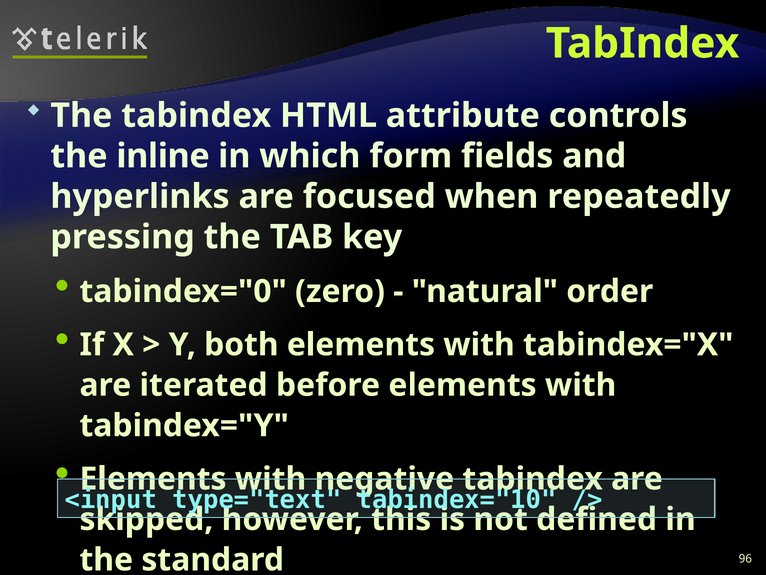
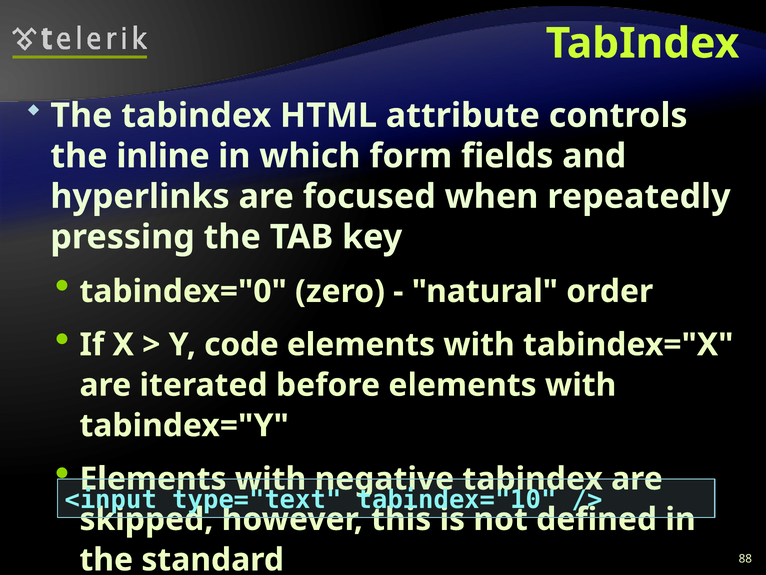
both: both -> code (241, 344)
96: 96 -> 88 (745, 558)
